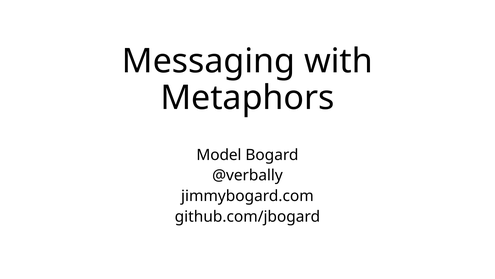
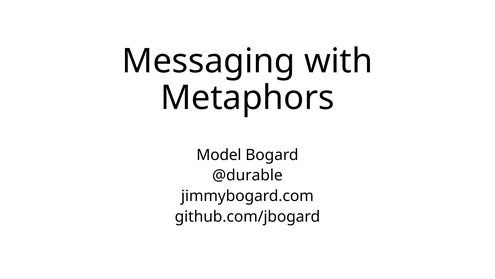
@verbally: @verbally -> @durable (247, 175)
